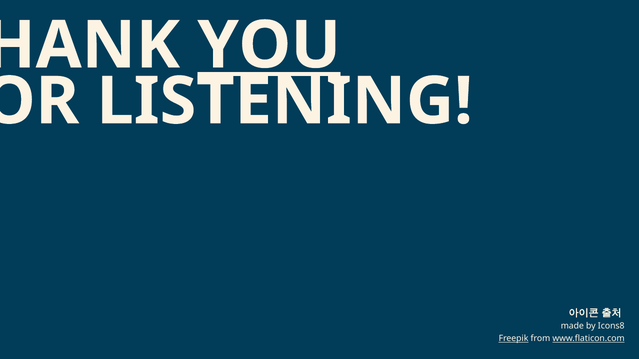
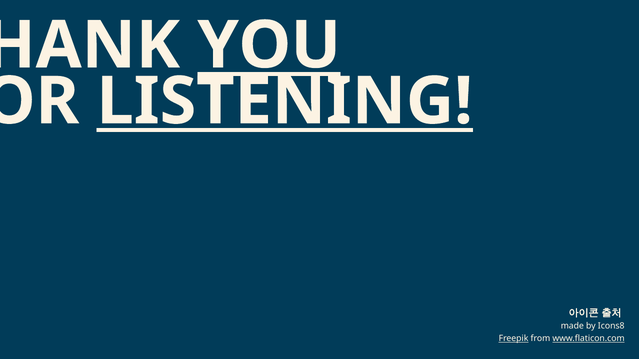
LISTENING underline: none -> present (285, 101)
